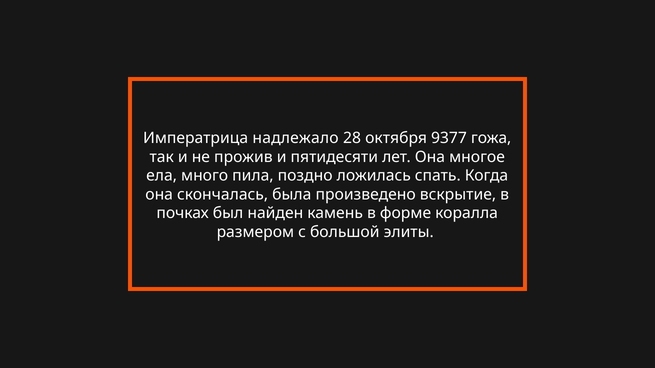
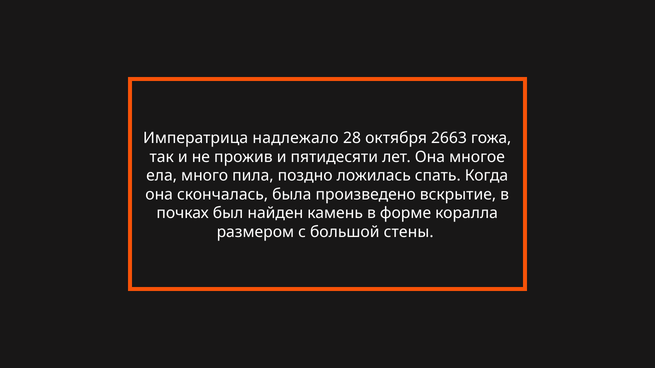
9377: 9377 -> 2663 (449, 138)
элиты: элиты -> стены (409, 232)
